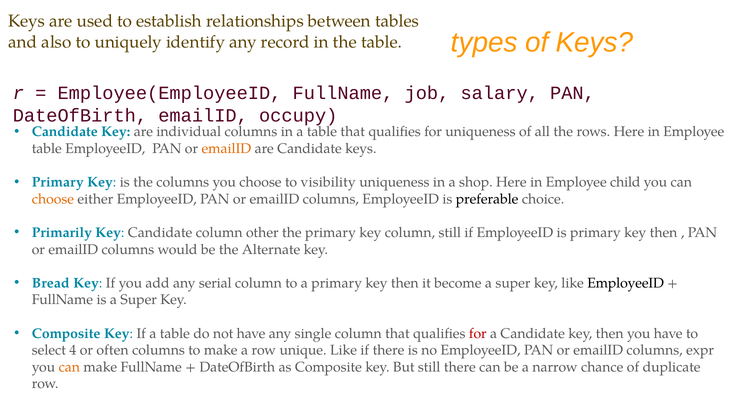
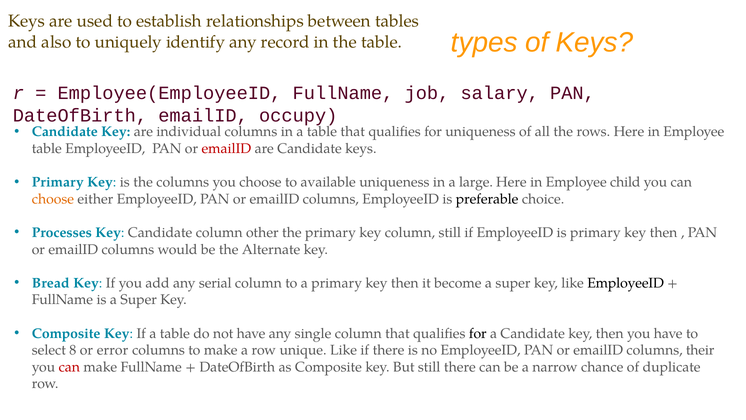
emailID colour: orange -> red (226, 148)
visibility: visibility -> available (328, 182)
shop: shop -> large (476, 182)
Primarily: Primarily -> Processes (62, 232)
for colour: red -> black (478, 333)
4: 4 -> 8 (73, 350)
often: often -> error (113, 350)
expr: expr -> their (700, 350)
can colour: orange -> red (69, 367)
